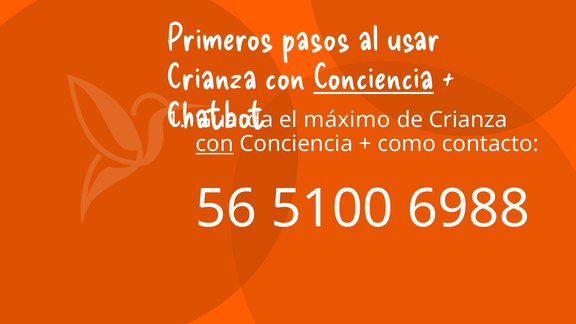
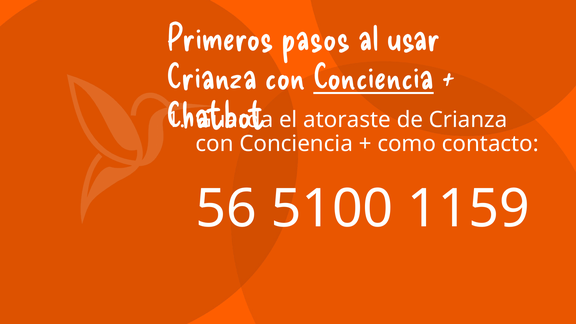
máximo: máximo -> atoraste (347, 120)
con underline: present -> none (215, 144)
6988: 6988 -> 1159 (469, 209)
